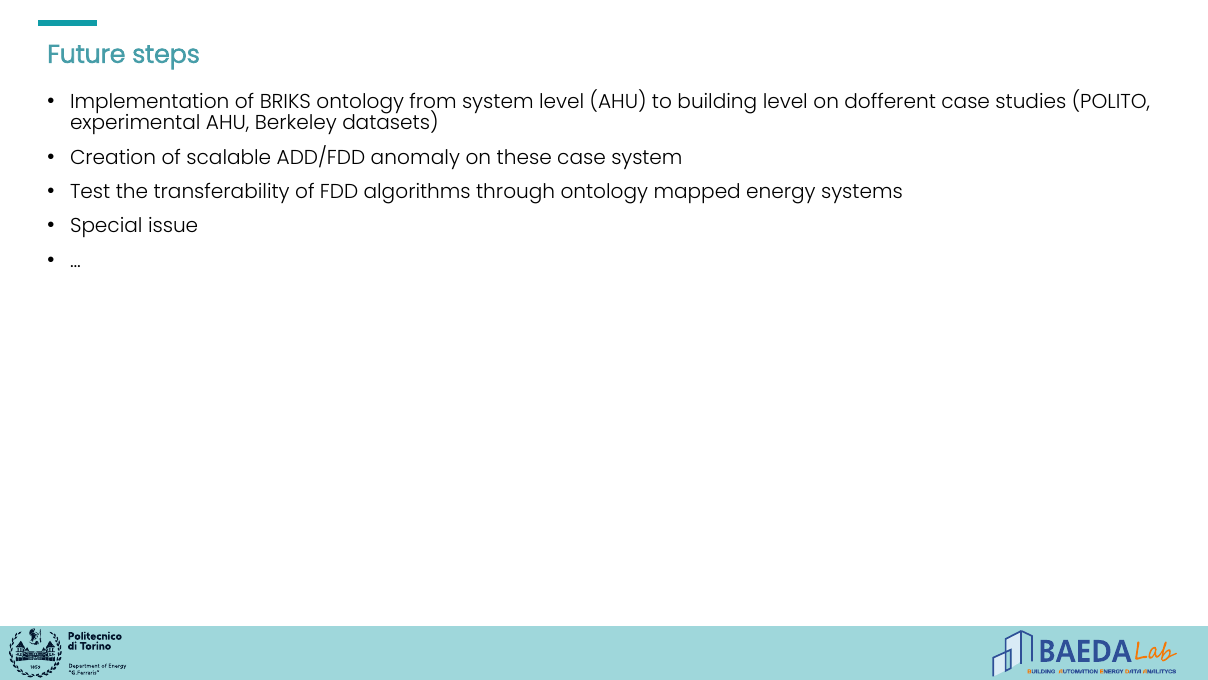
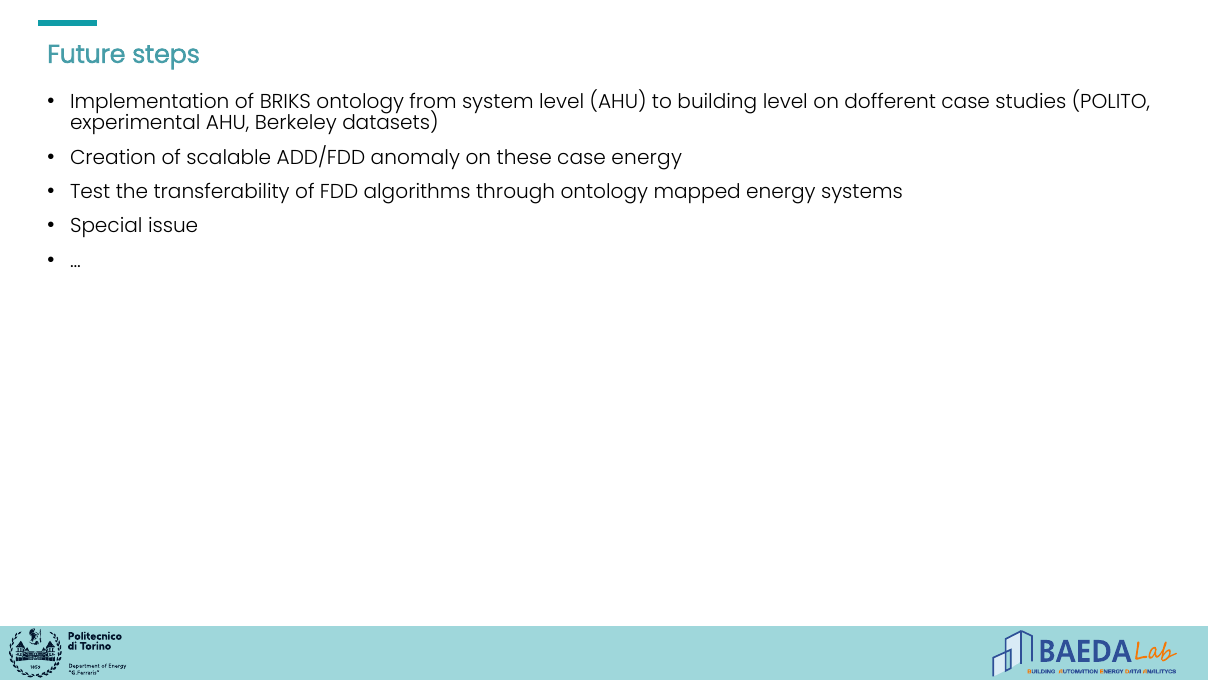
case system: system -> energy (647, 157)
